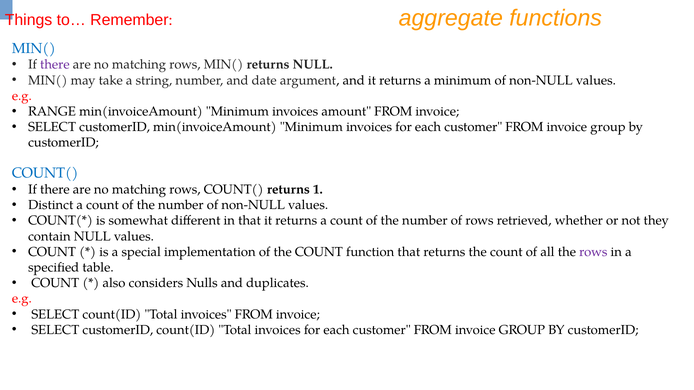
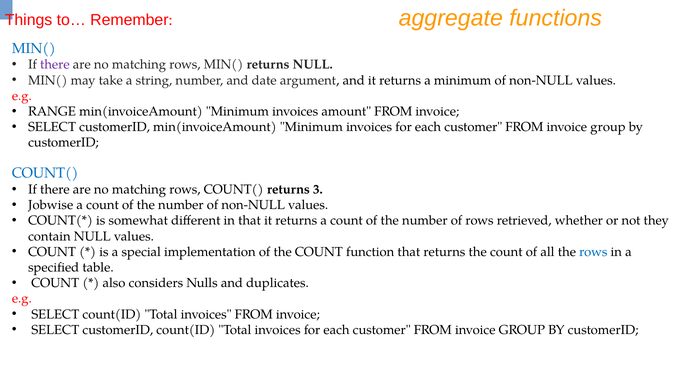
1: 1 -> 3 (318, 190)
Distinct: Distinct -> Jobwise (51, 205)
rows colour: purple -> blue (593, 252)
